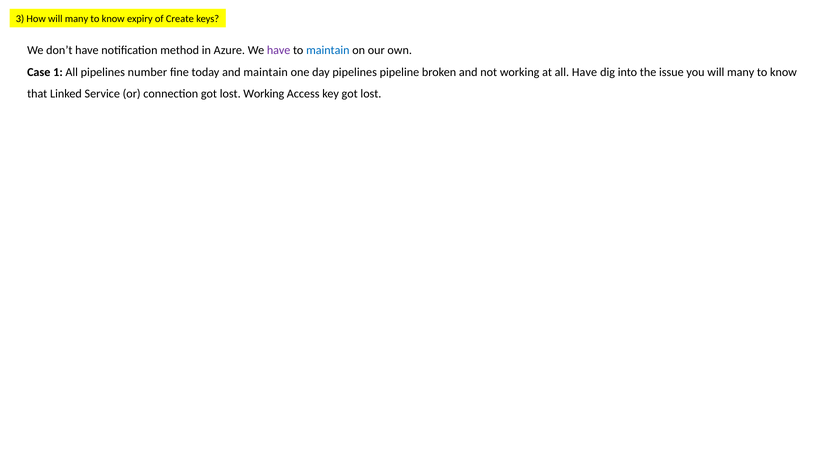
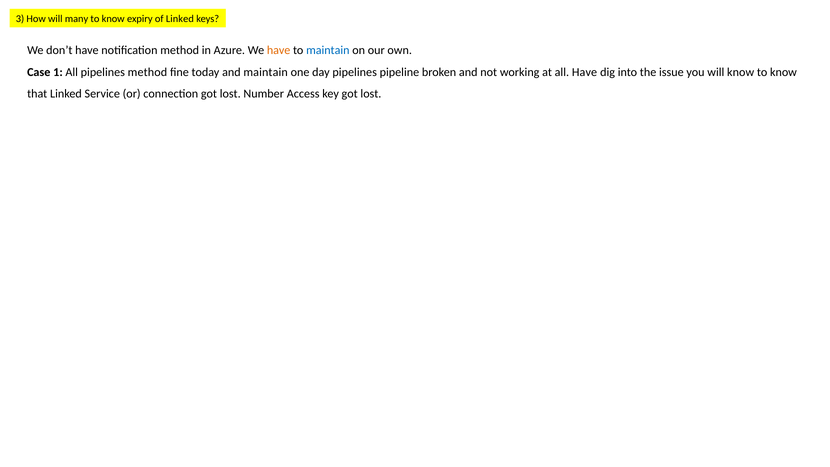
of Create: Create -> Linked (180, 19)
have colour: purple -> orange (279, 50)
pipelines number: number -> method (147, 72)
you will many: many -> know (741, 72)
lost Working: Working -> Number (264, 94)
